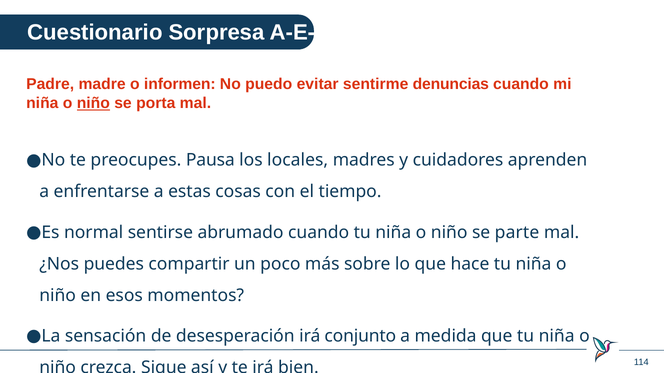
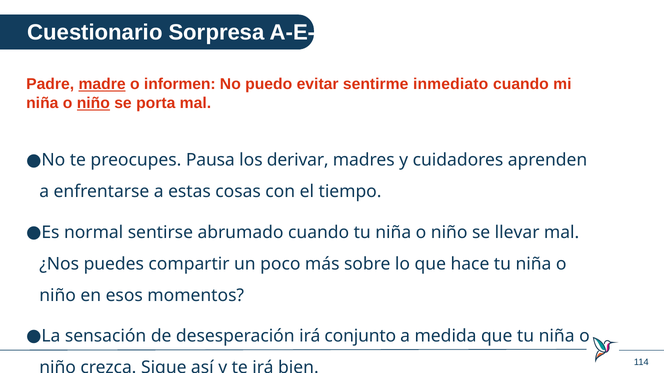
madre underline: none -> present (102, 84)
denuncias: denuncias -> inmediato (451, 84)
locales: locales -> derivar (298, 160)
parte: parte -> llevar (517, 233)
